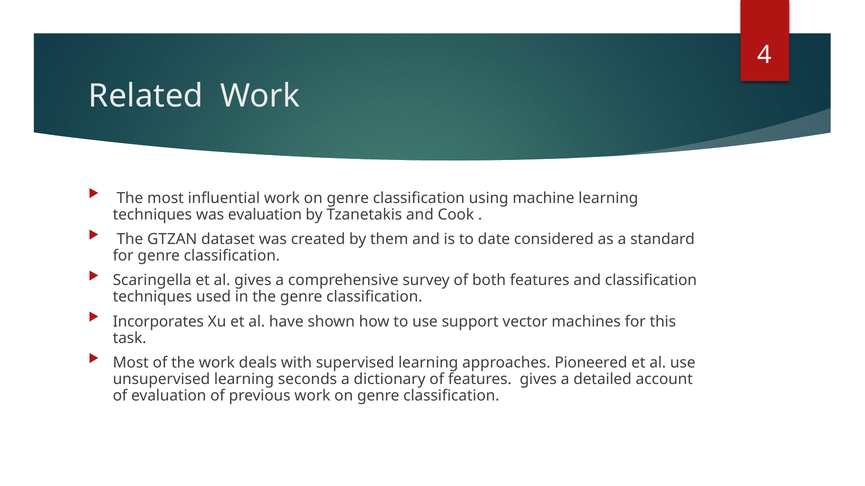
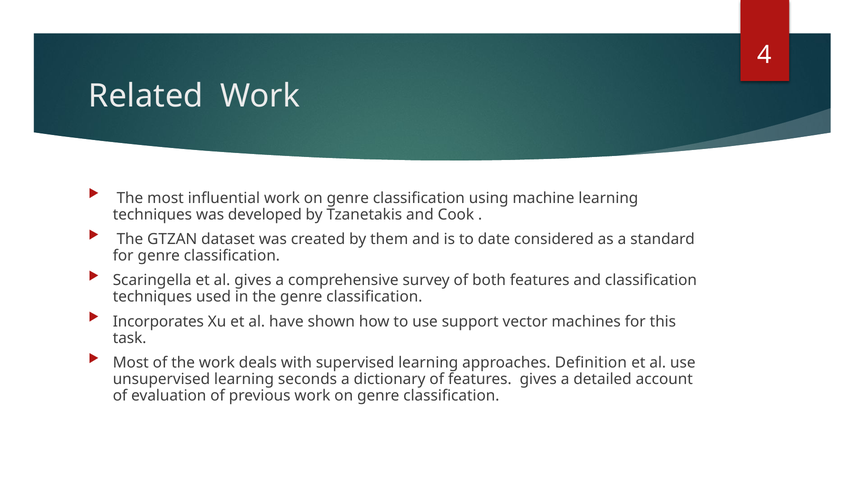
was evaluation: evaluation -> developed (265, 215)
Pioneered: Pioneered -> Definition (591, 363)
